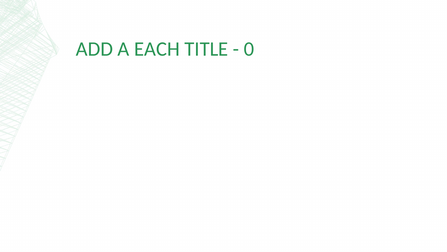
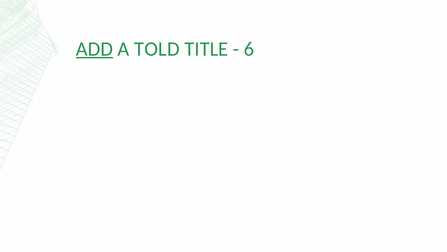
ADD underline: none -> present (95, 49)
EACH: EACH -> TOLD (157, 49)
0: 0 -> 6 (249, 49)
